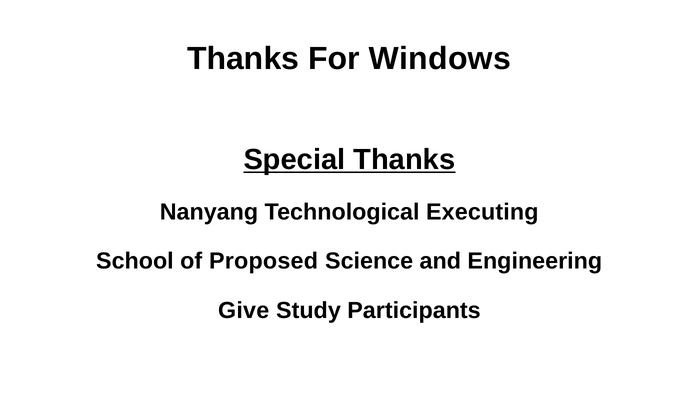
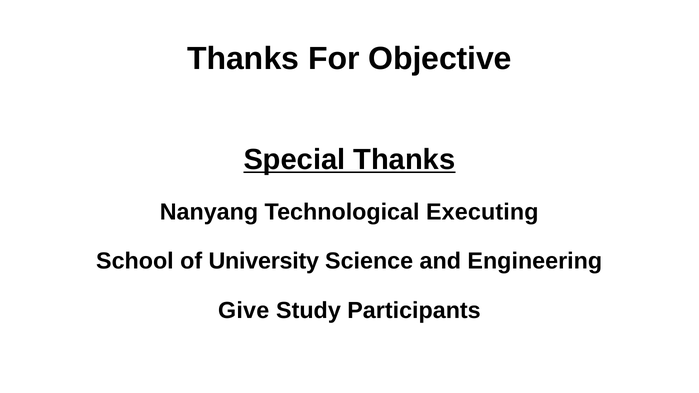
Windows: Windows -> Objective (440, 59)
Proposed: Proposed -> University (264, 261)
